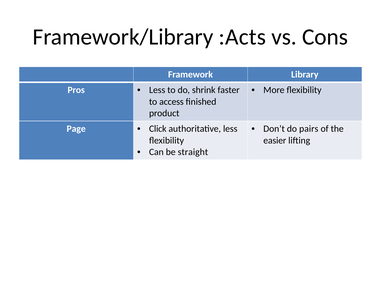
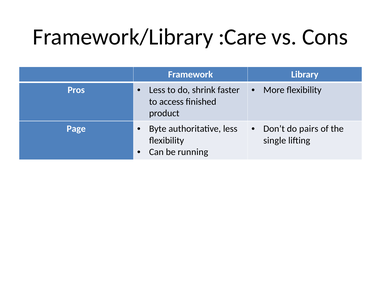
:Acts: :Acts -> :Care (243, 37)
Click: Click -> Byte (158, 129)
easier: easier -> single (275, 140)
straight: straight -> running (193, 152)
